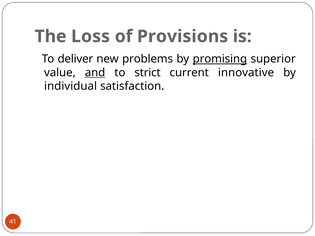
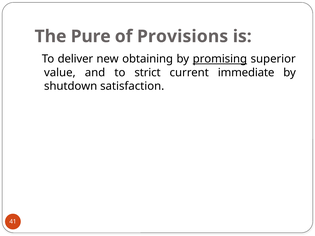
Loss: Loss -> Pure (91, 36)
problems: problems -> obtaining (148, 59)
and underline: present -> none (95, 73)
innovative: innovative -> immediate (246, 73)
individual: individual -> shutdown (71, 86)
